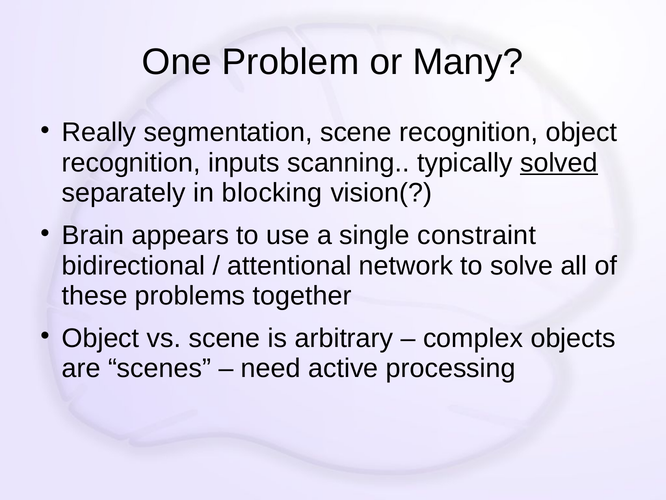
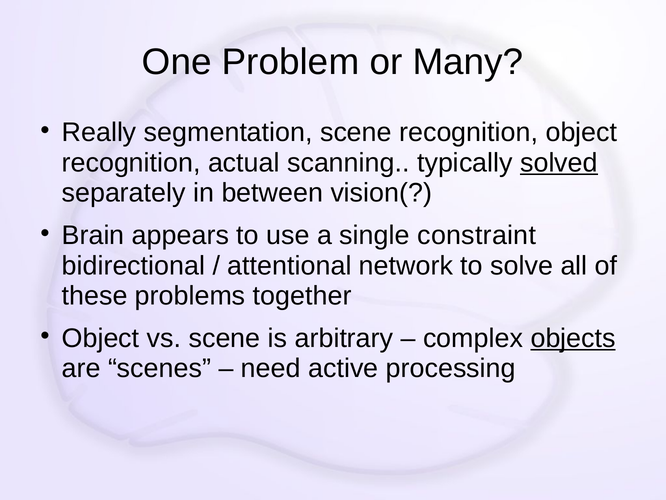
inputs: inputs -> actual (244, 163)
blocking: blocking -> between (272, 193)
objects underline: none -> present (573, 338)
